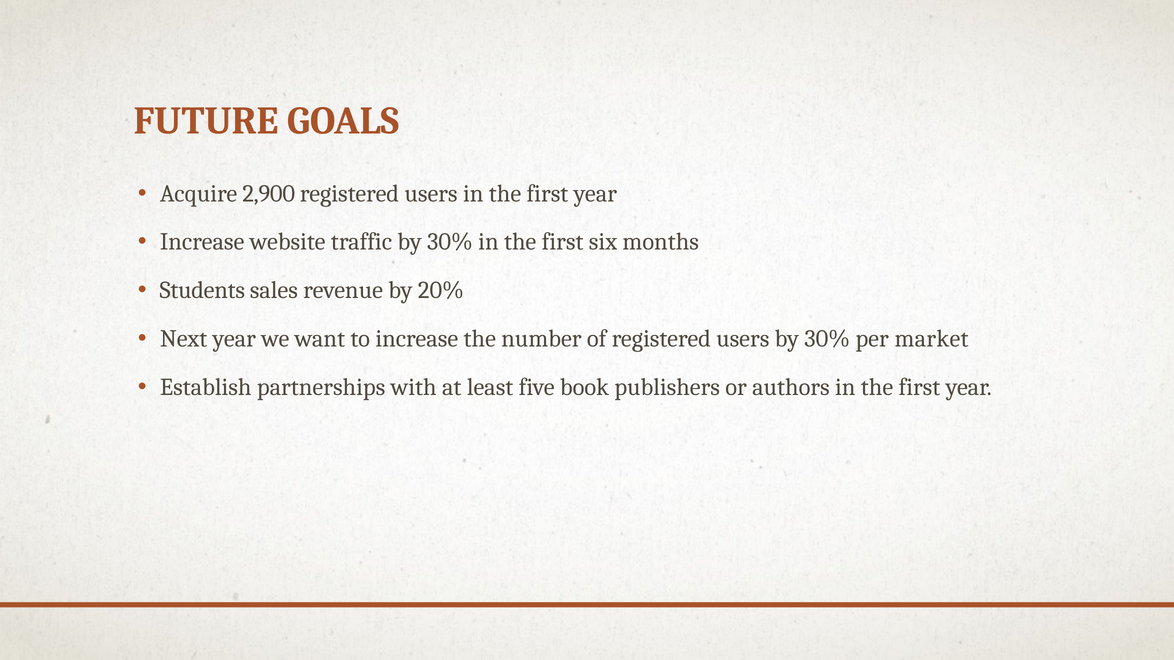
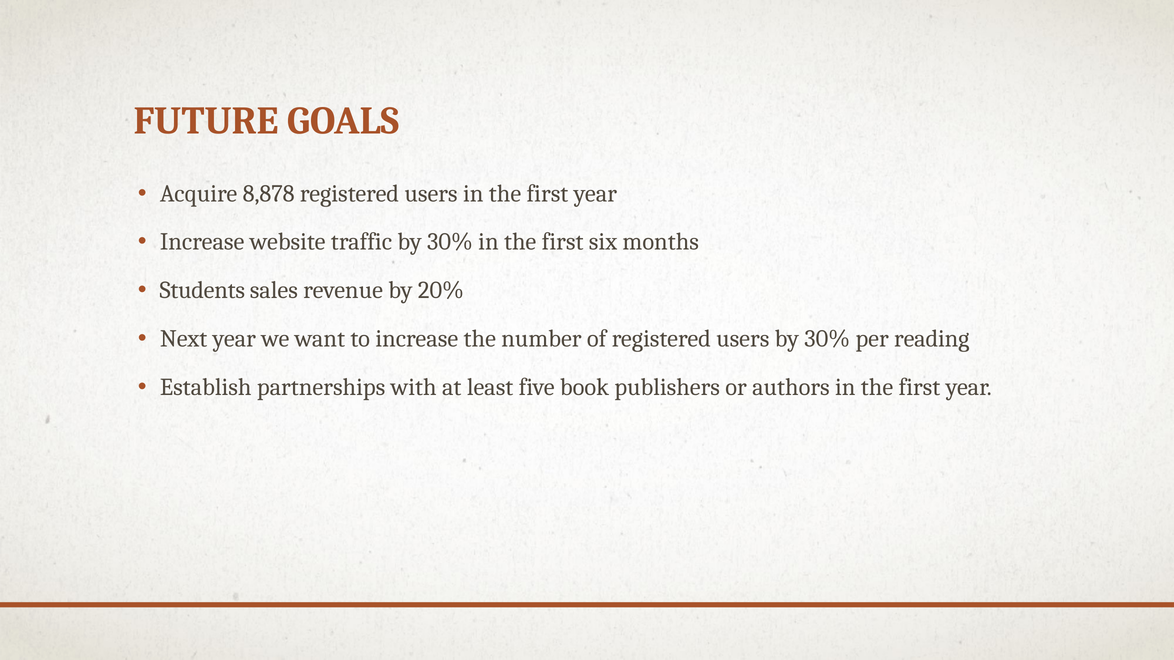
2,900: 2,900 -> 8,878 (269, 194)
market: market -> reading (932, 339)
